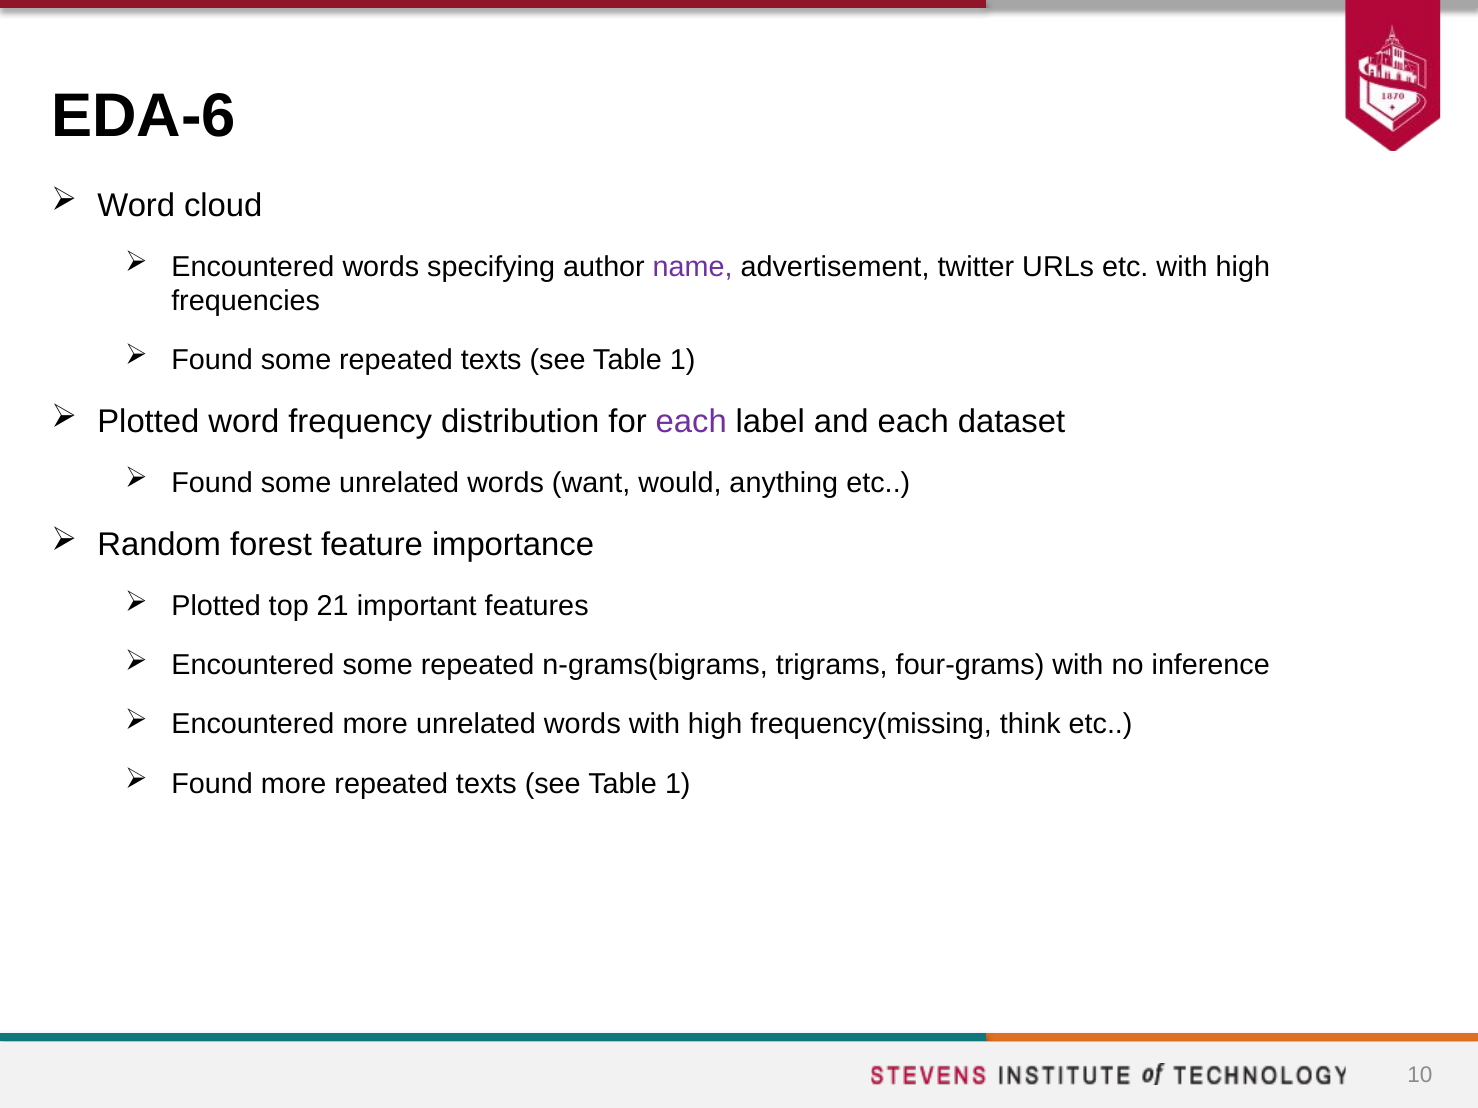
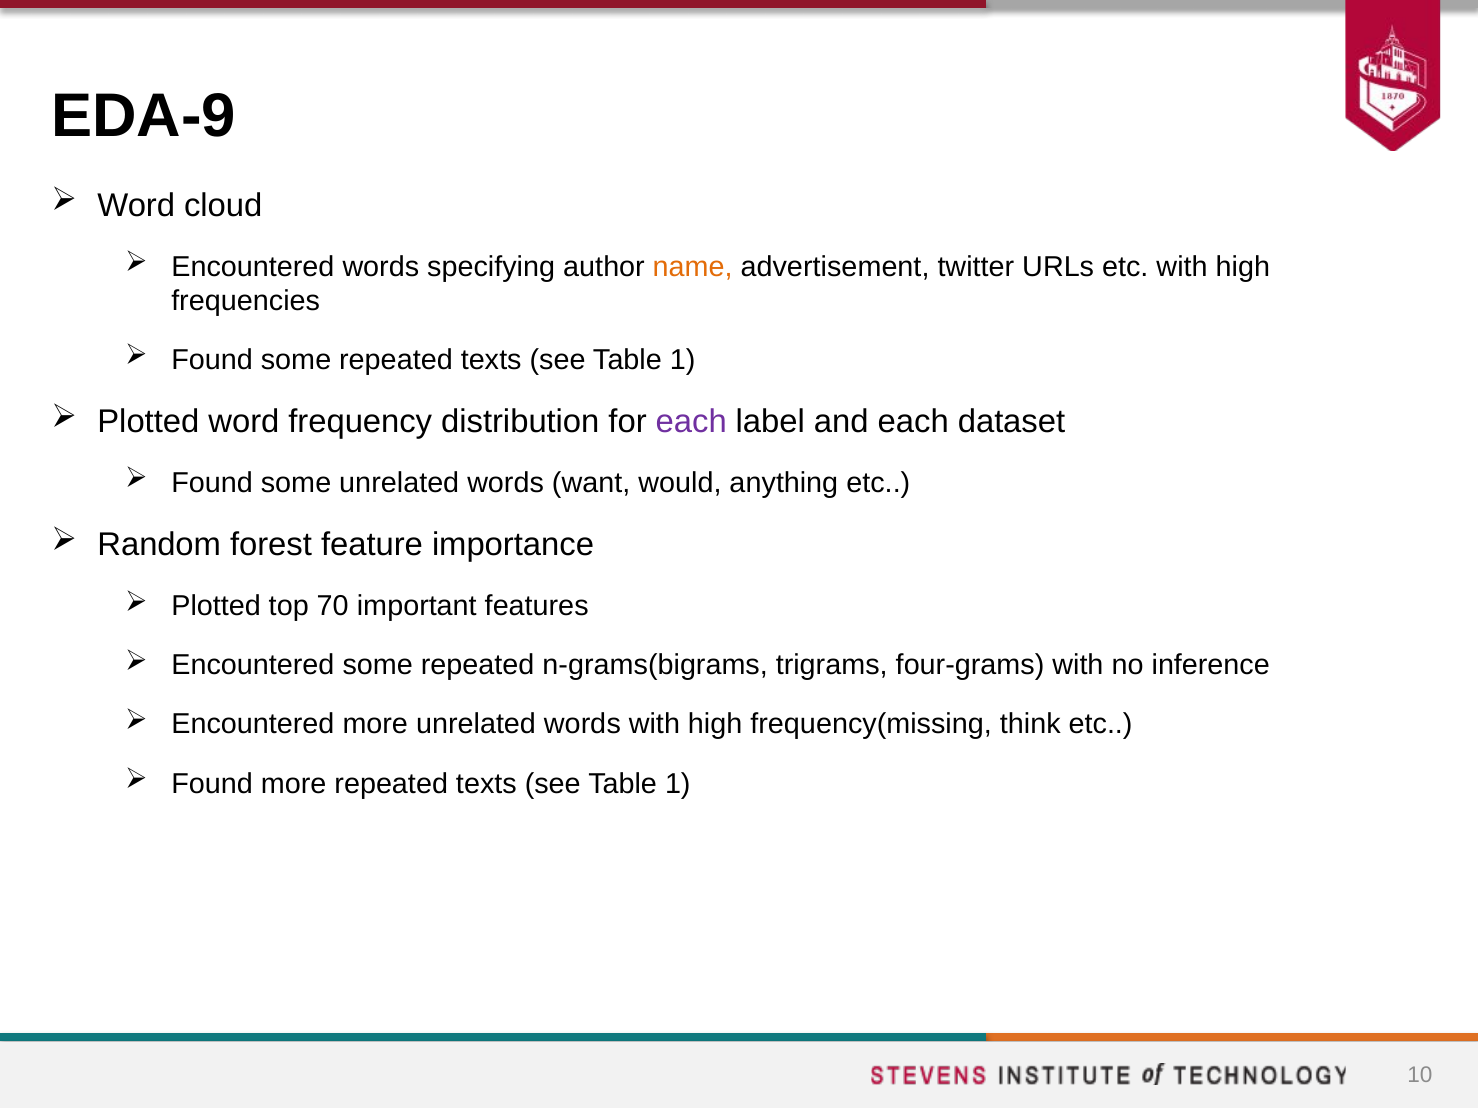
EDA-6: EDA-6 -> EDA-9 (144, 116)
name colour: purple -> orange (693, 267)
21: 21 -> 70 (333, 607)
